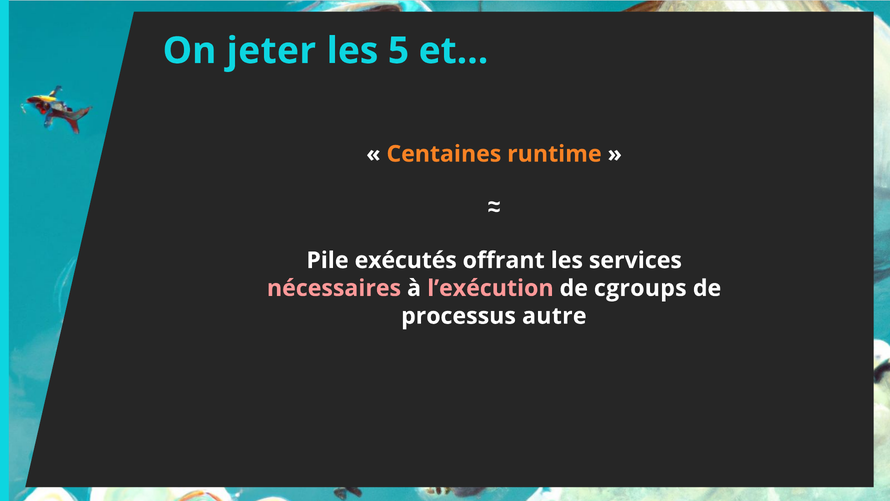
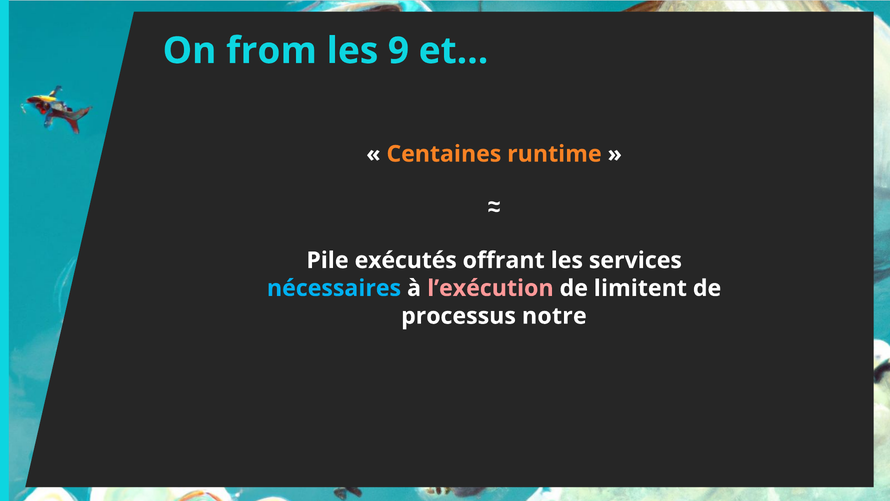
jeter: jeter -> from (271, 51)
5: 5 -> 9 (398, 51)
nécessaires colour: pink -> light blue (334, 288)
cgroups: cgroups -> limitent (640, 288)
autre: autre -> notre (554, 316)
